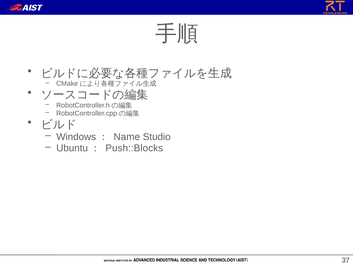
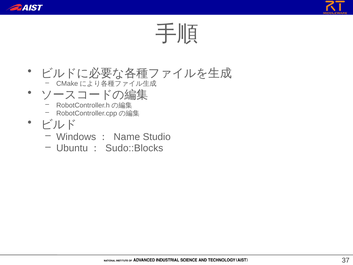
Push::Blocks: Push::Blocks -> Sudo::Blocks (134, 148)
